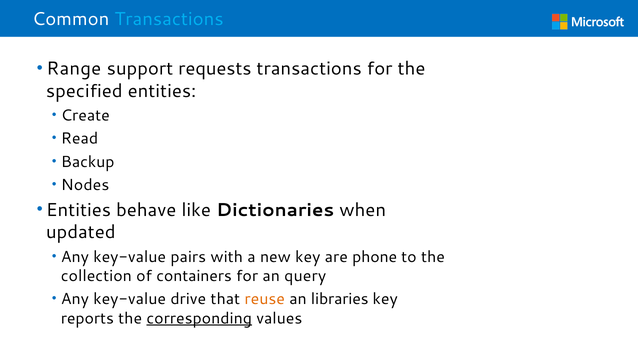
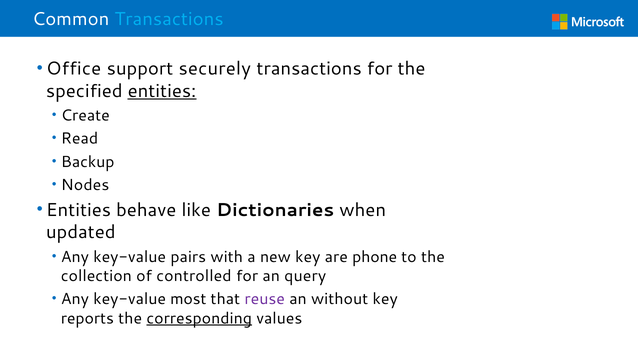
Range: Range -> Office (74, 69)
requests: requests -> securely (215, 69)
entities underline: none -> present (162, 91)
containers: containers -> controlled (194, 276)
drive: drive -> most (188, 299)
reuse colour: orange -> purple (265, 299)
libraries: libraries -> without (340, 299)
